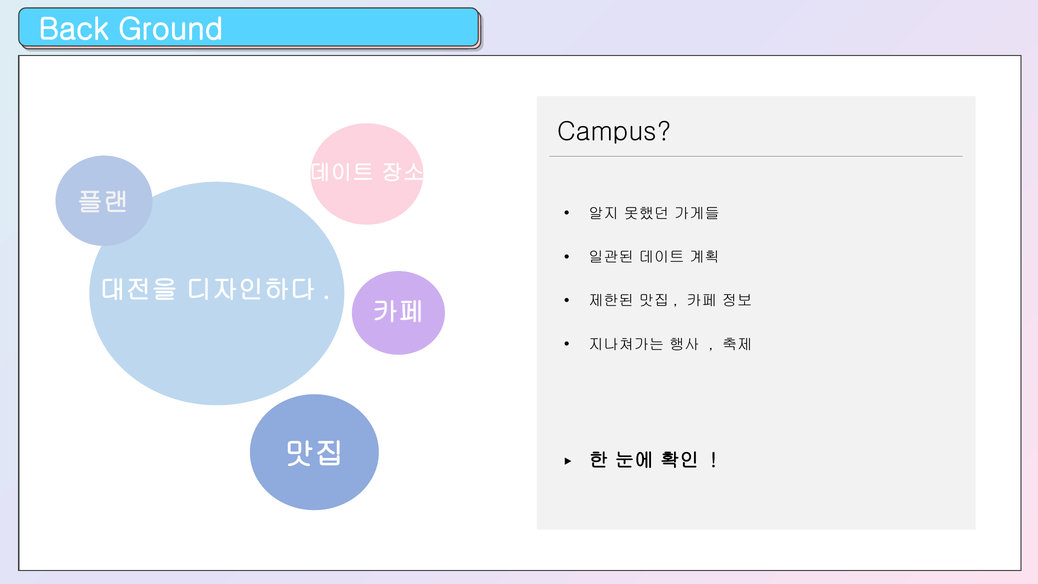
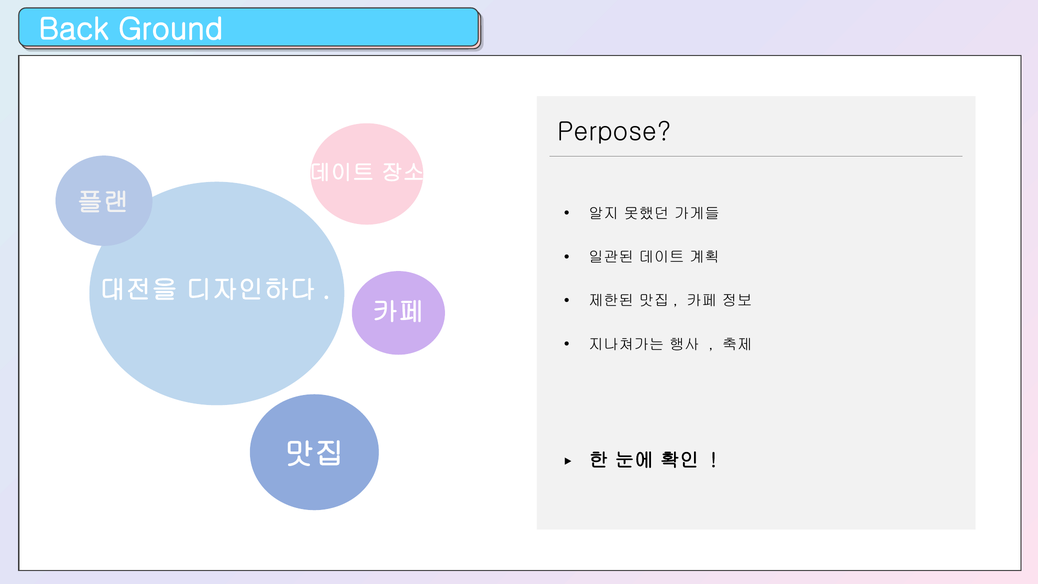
Campus: Campus -> Perpose (614, 132)
